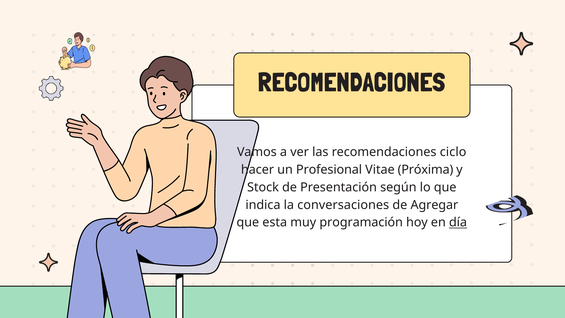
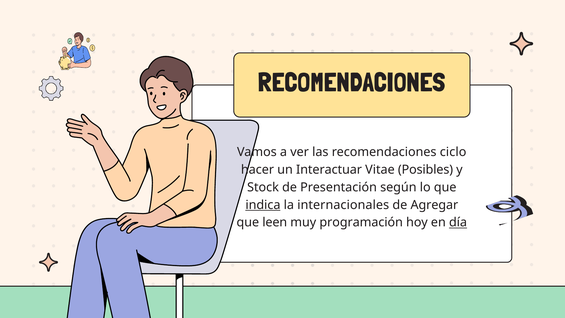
Profesional: Profesional -> Interactuar (329, 170)
Próxima: Próxima -> Posibles (425, 170)
indica underline: none -> present (263, 205)
conversaciones: conversaciones -> internacionales (343, 205)
esta: esta -> leen (275, 222)
